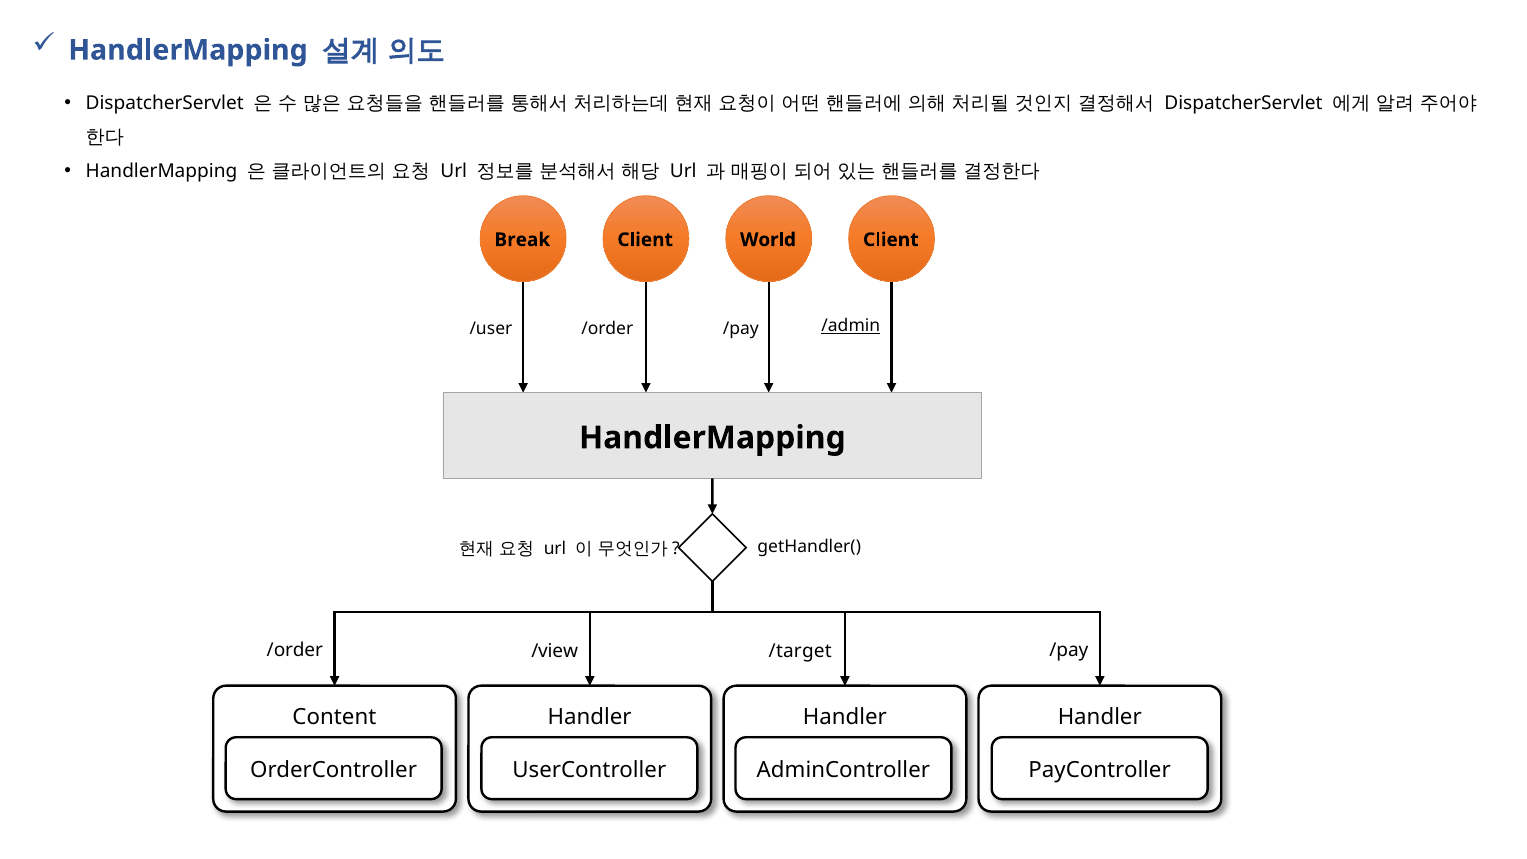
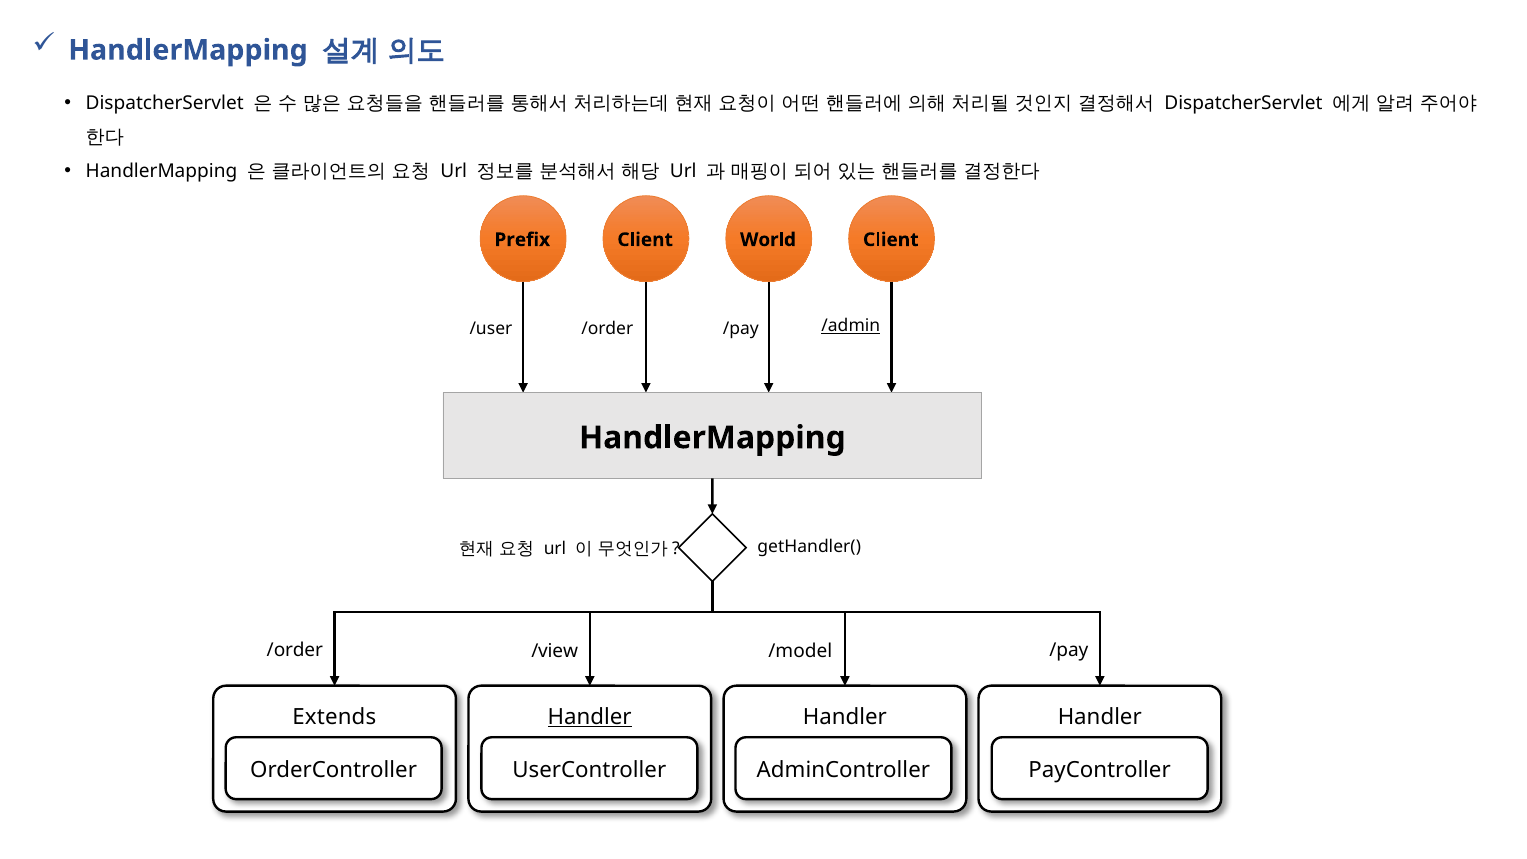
Break: Break -> Prefix (522, 240)
/target: /target -> /model (800, 651)
Content: Content -> Extends (334, 717)
Handler underline: none -> present (590, 717)
